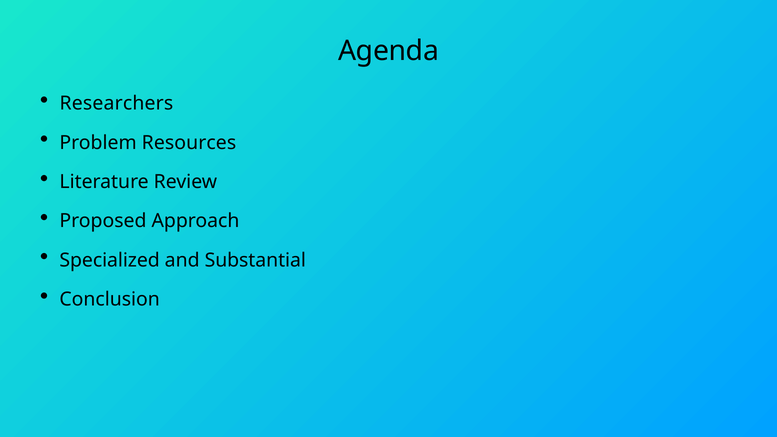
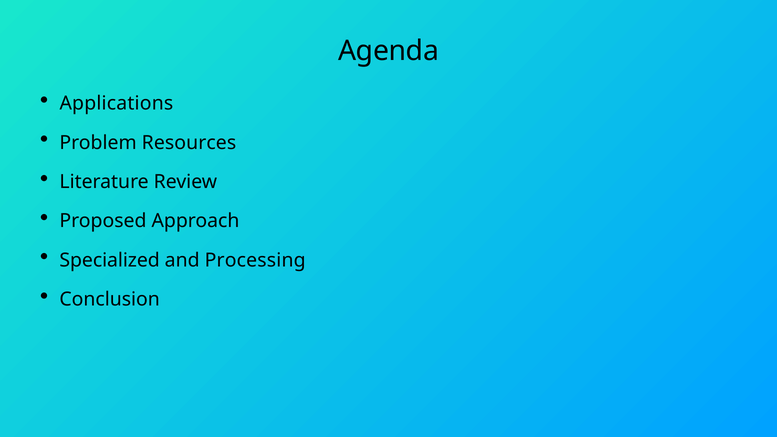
Researchers: Researchers -> Applications (116, 104)
Substantial: Substantial -> Processing (255, 260)
